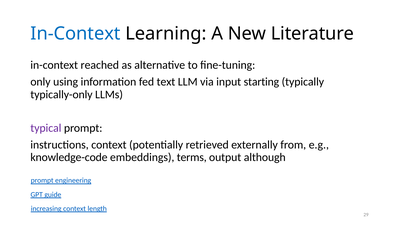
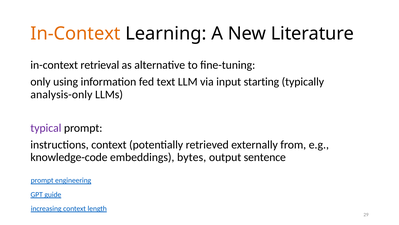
In-Context colour: blue -> orange (75, 34)
reached: reached -> retrieval (100, 65)
typically-only: typically-only -> analysis-only (61, 94)
terms: terms -> bytes (192, 157)
although: although -> sentence (265, 157)
